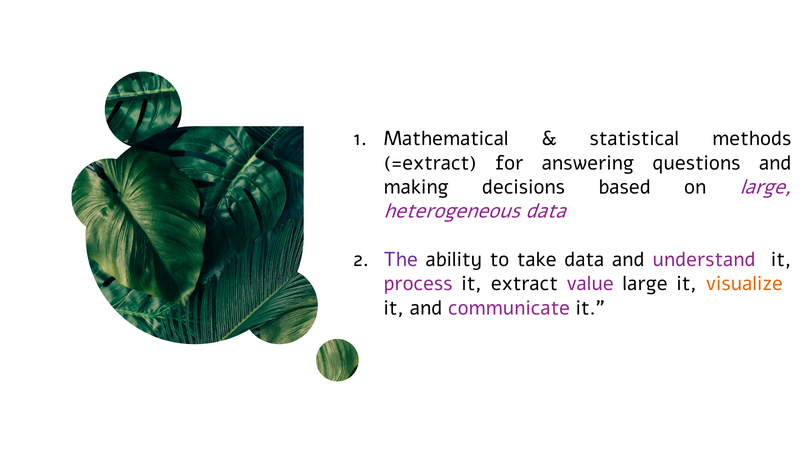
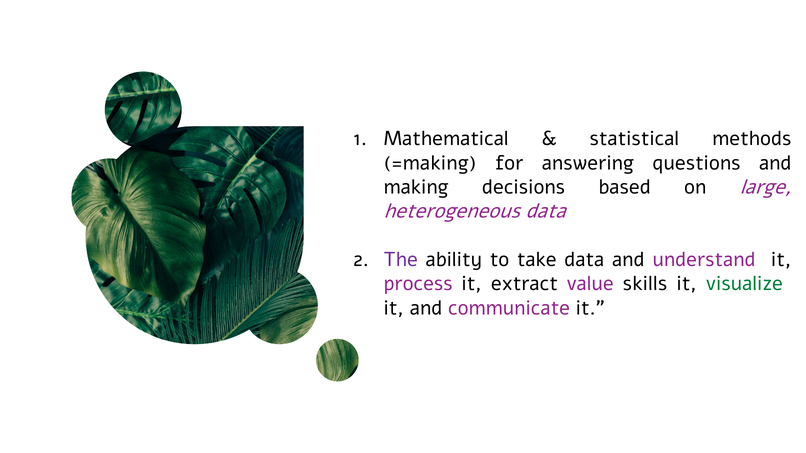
=extract: =extract -> =making (430, 163)
value large: large -> skills (645, 284)
visualize colour: orange -> green (744, 284)
